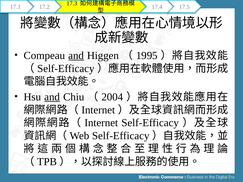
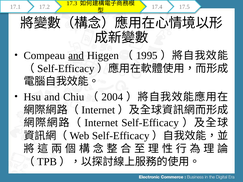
and underline: present -> none (52, 97)
